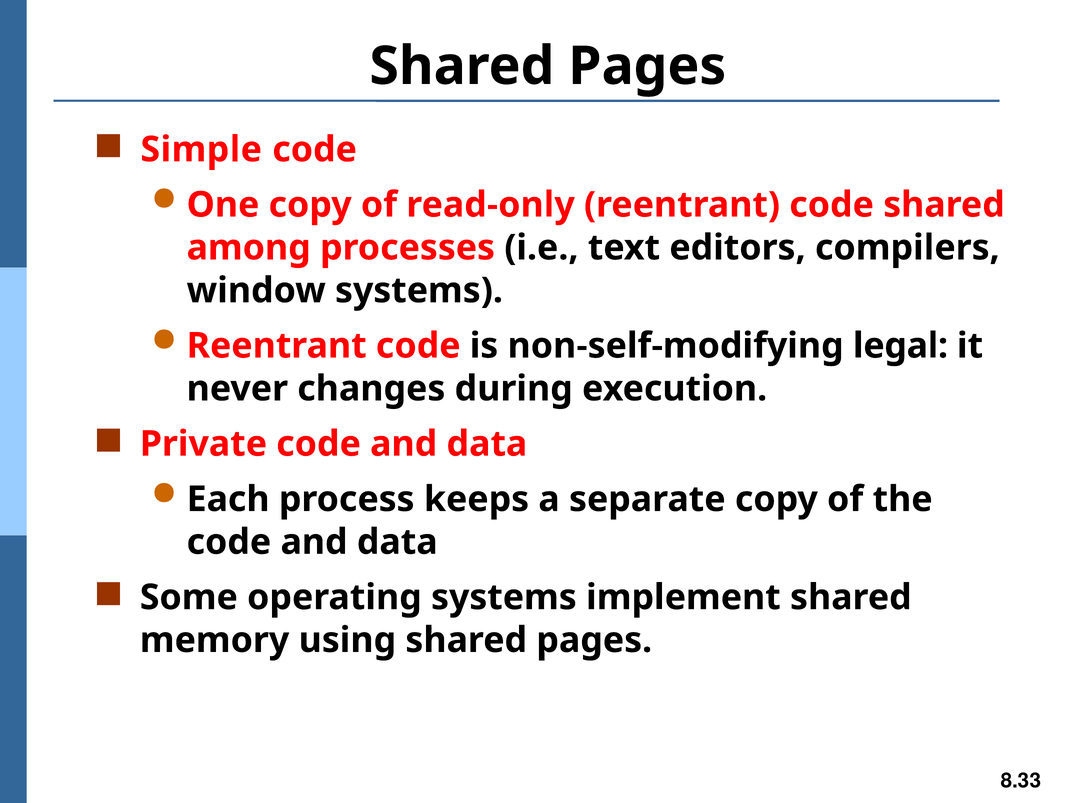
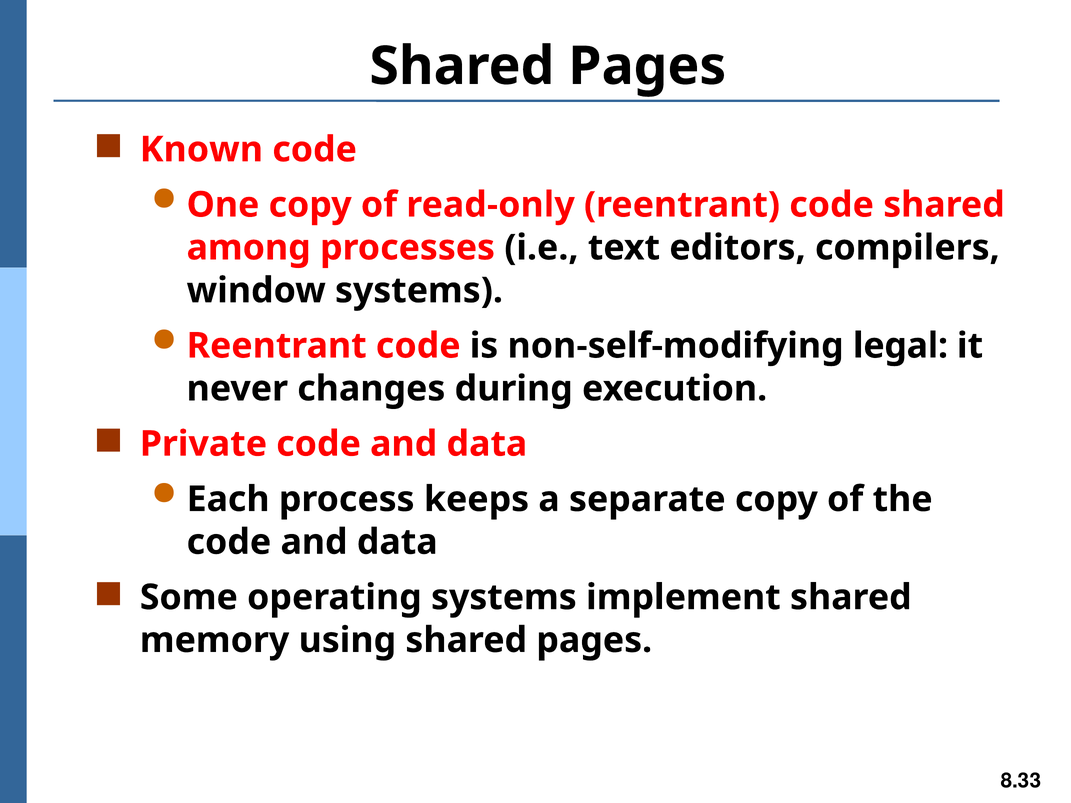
Simple: Simple -> Known (201, 150)
